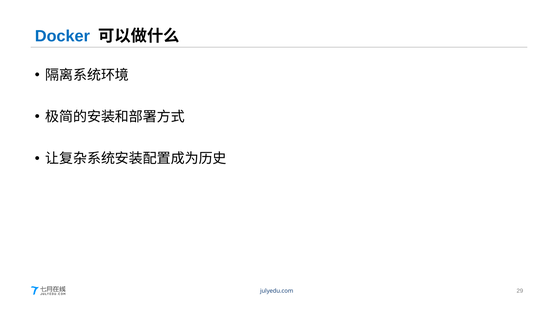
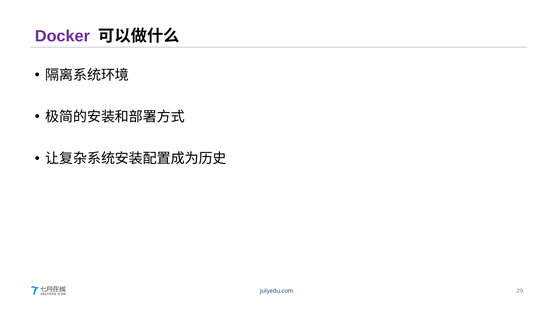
Docker colour: blue -> purple (62, 36)
